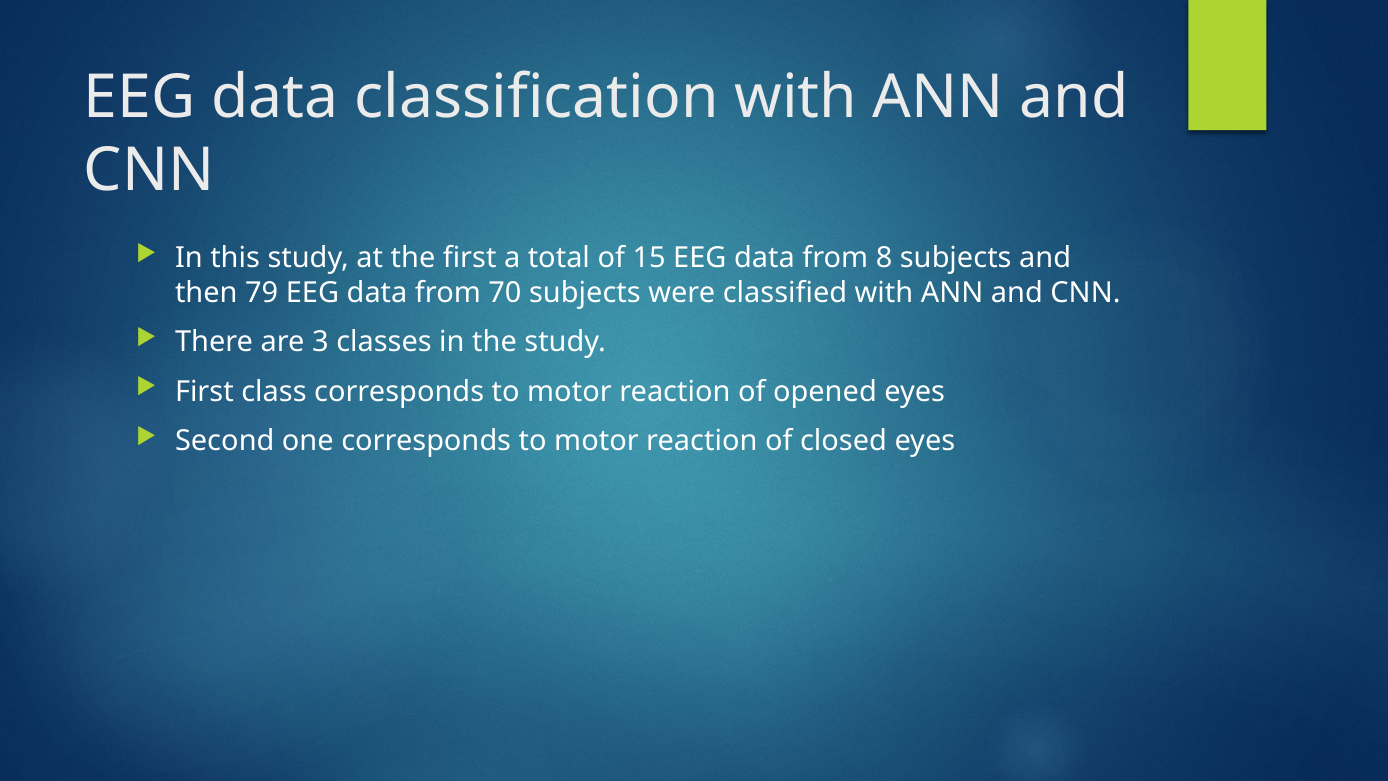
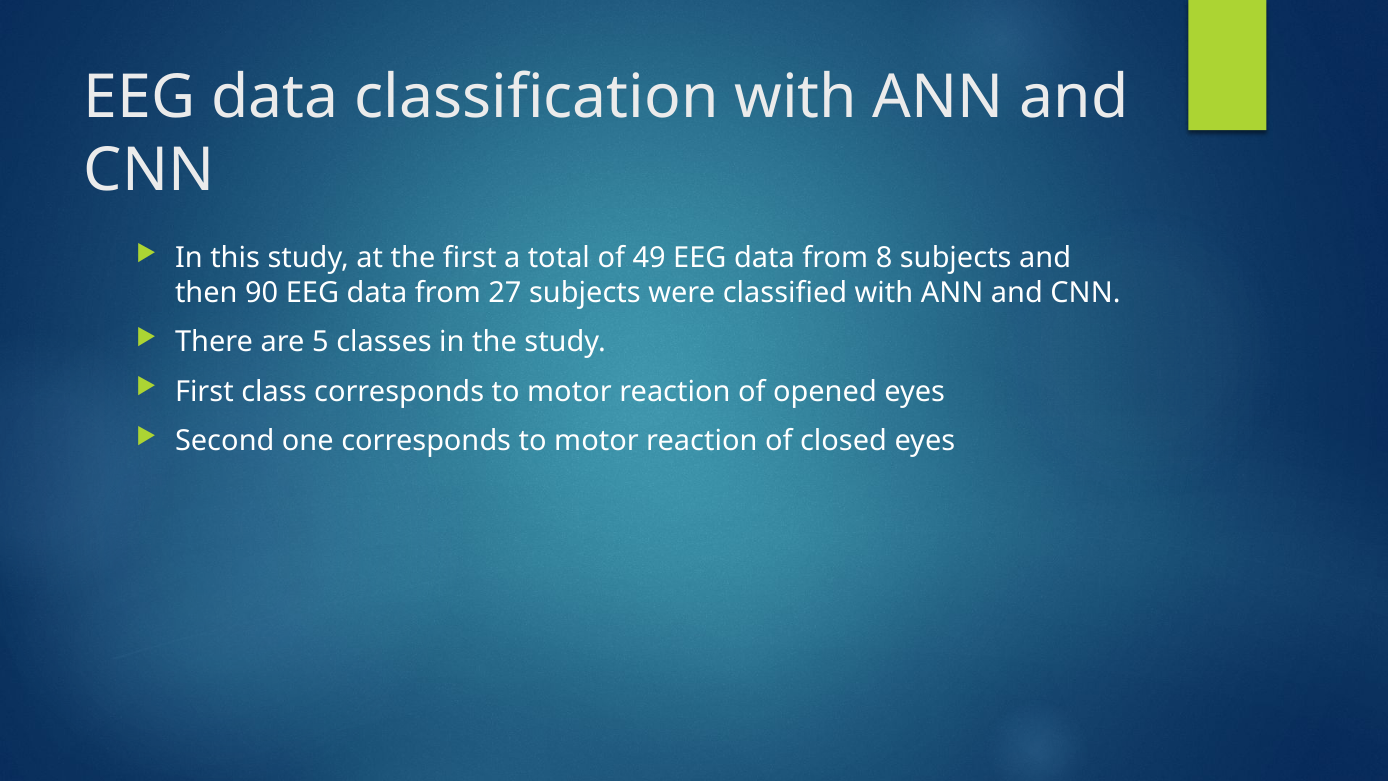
15: 15 -> 49 (649, 258)
79: 79 -> 90 (262, 293)
70: 70 -> 27 (505, 293)
3: 3 -> 5 (320, 342)
